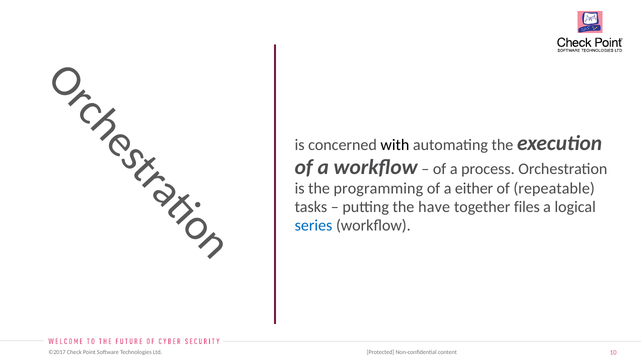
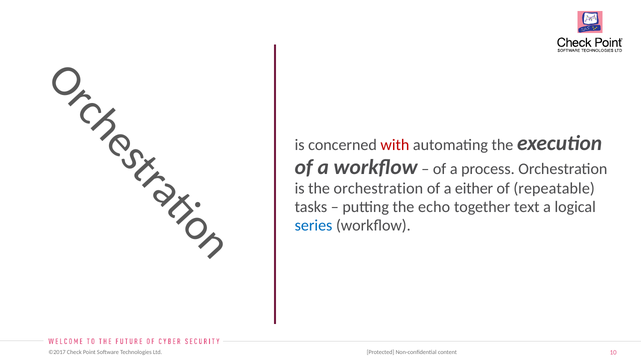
with colour: black -> red (395, 145)
the programming: programming -> orchestration (378, 188)
have: have -> echo (434, 207)
files: files -> text (527, 207)
